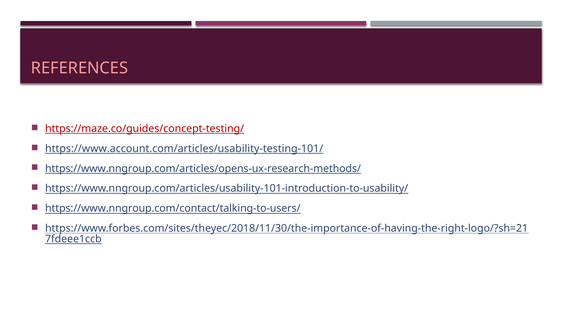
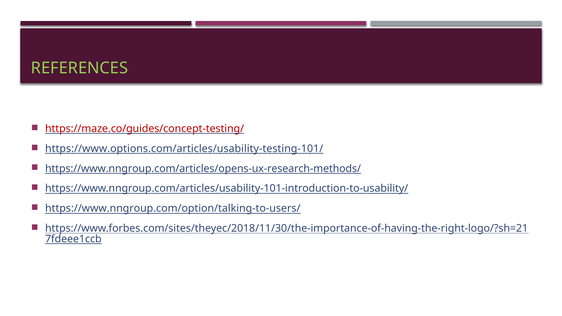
REFERENCES colour: pink -> light green (80, 68)
https://www.account.com/articles/usability-testing-101/: https://www.account.com/articles/usability-testing-101/ -> https://www.options.com/articles/usability-testing-101/ (184, 149)
https://www.nngroup.com/contact/talking-to-users/: https://www.nngroup.com/contact/talking-to-users/ -> https://www.nngroup.com/option/talking-to-users/ (173, 209)
